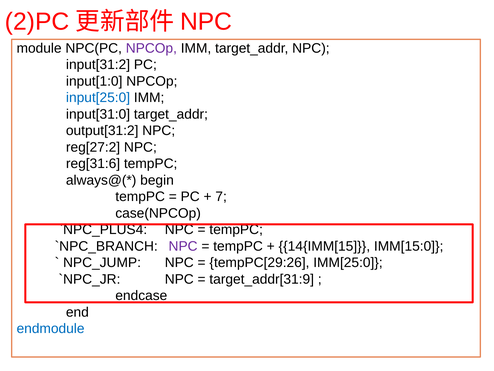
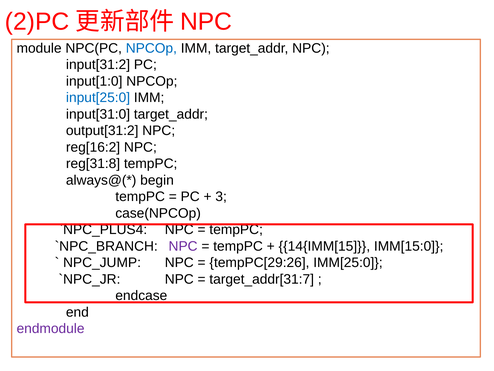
NPCOp colour: purple -> blue (151, 48)
reg[27:2: reg[27:2 -> reg[16:2 (93, 147)
reg[31:6: reg[31:6 -> reg[31:8 (93, 164)
7: 7 -> 3 (221, 196)
target_addr[31:9: target_addr[31:9 -> target_addr[31:7 (262, 279)
endmodule colour: blue -> purple (51, 328)
